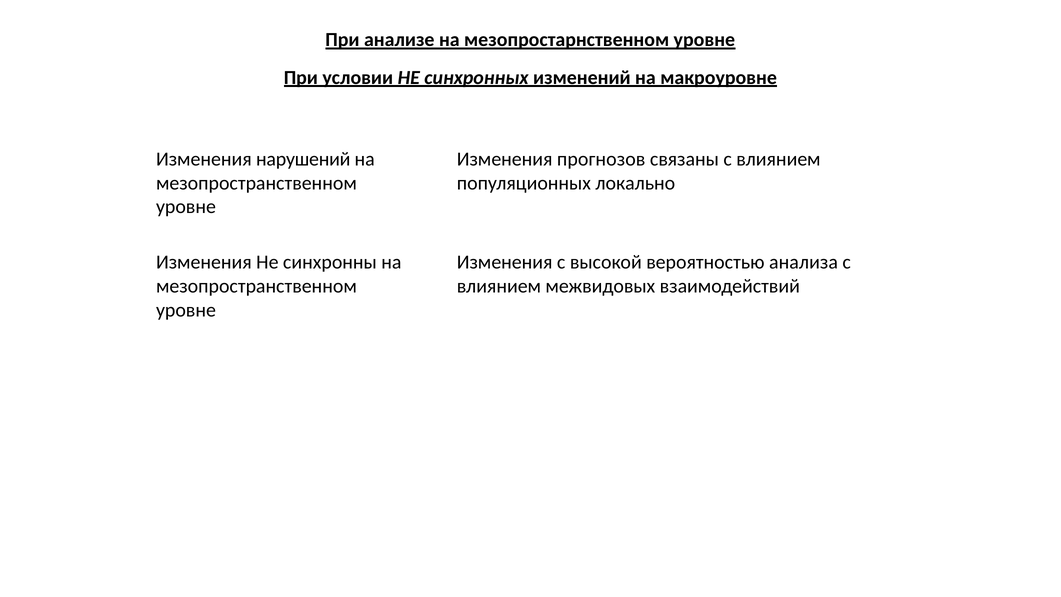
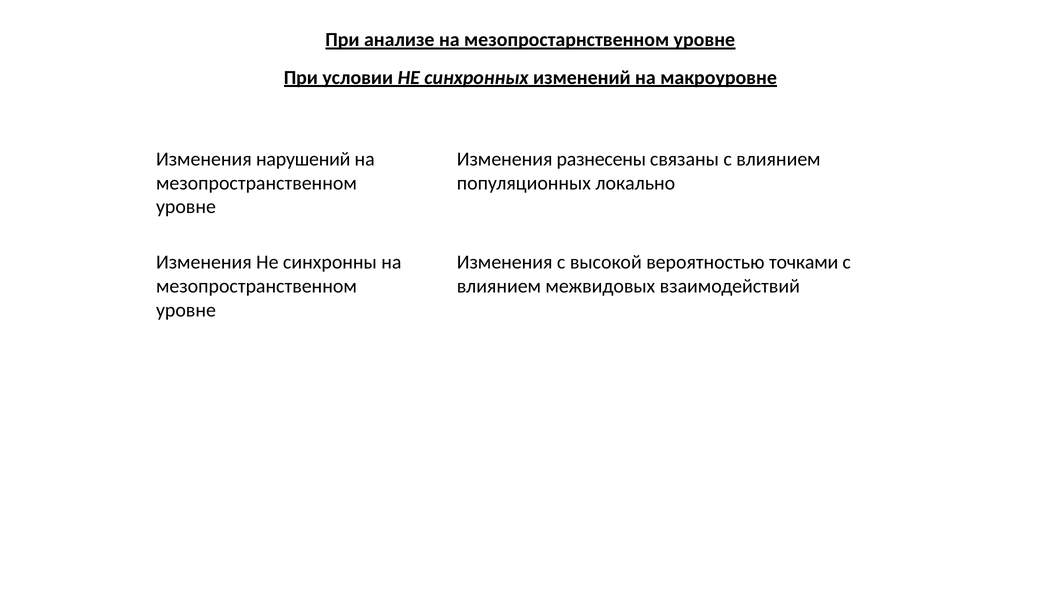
прогнозов: прогнозов -> разнесены (601, 159)
анализа: анализа -> точками (804, 262)
